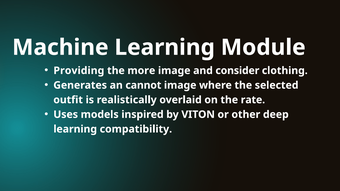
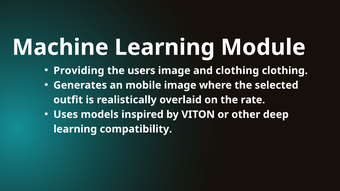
more: more -> users (141, 71)
and consider: consider -> clothing (237, 71)
cannot: cannot -> mobile (143, 85)
